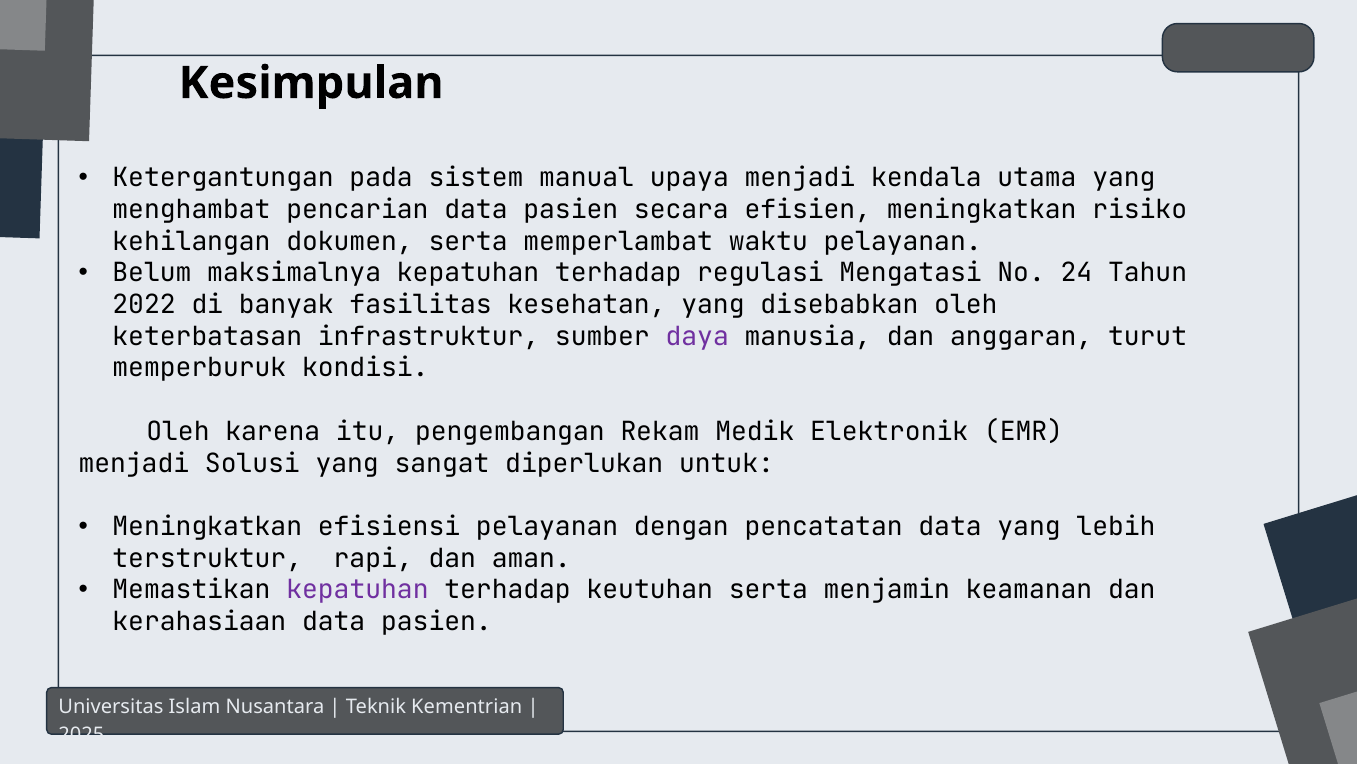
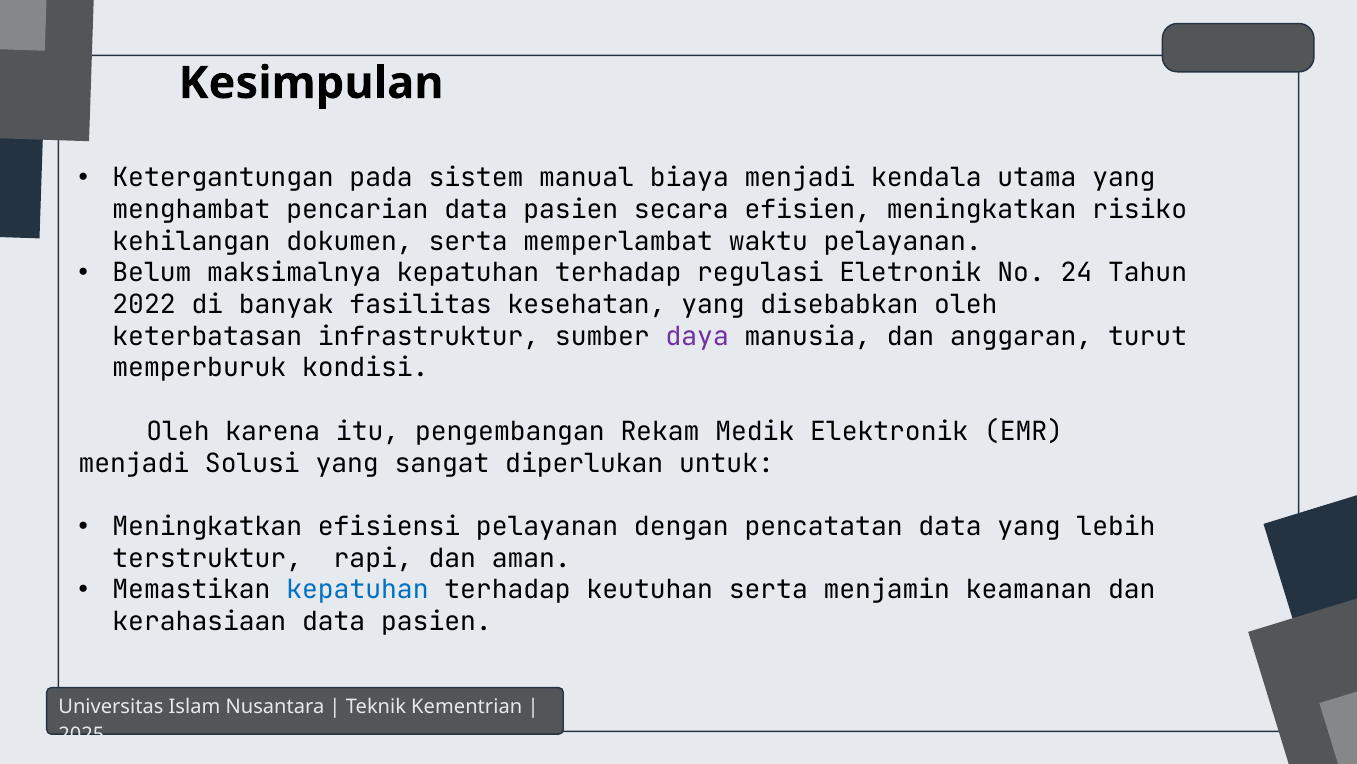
upaya: upaya -> biaya (689, 178)
Mengatasi: Mengatasi -> Eletronik (911, 273)
kepatuhan colour: purple -> blue (357, 590)
